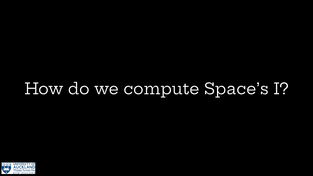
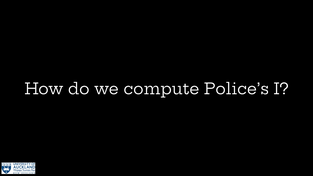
Space’s: Space’s -> Police’s (236, 89)
